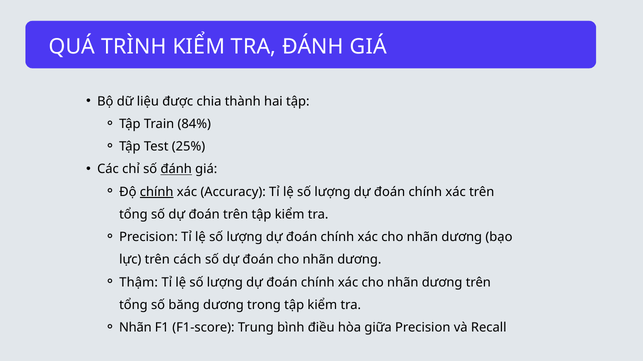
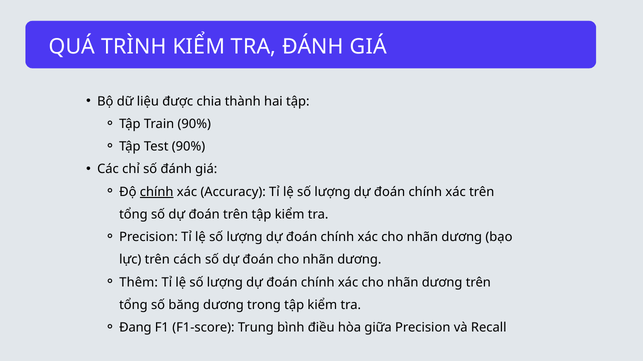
Train 84%: 84% -> 90% (194, 124)
Test 25%: 25% -> 90% (189, 147)
đánh underline: present -> none (176, 170)
Thậm: Thậm -> Thêm (139, 283)
Nhãn: Nhãn -> Đang (135, 328)
